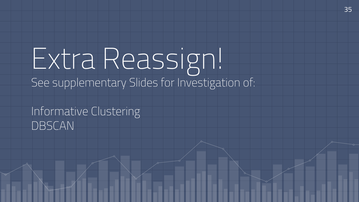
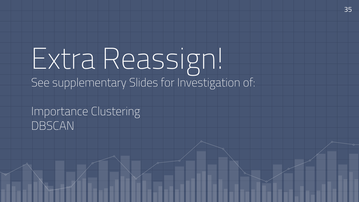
Informative: Informative -> Importance (60, 111)
